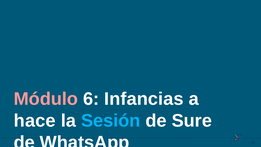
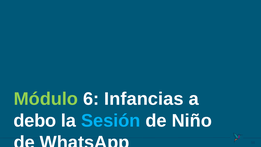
Módulo colour: pink -> light green (46, 99)
hace: hace -> debo (35, 121)
Sure: Sure -> Niño (192, 121)
